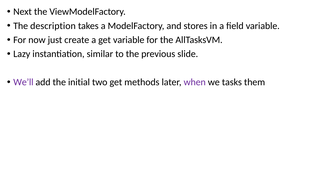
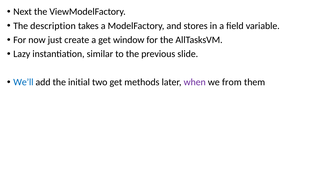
get variable: variable -> window (129, 40)
We’ll colour: purple -> blue (23, 82)
tasks: tasks -> from (232, 82)
